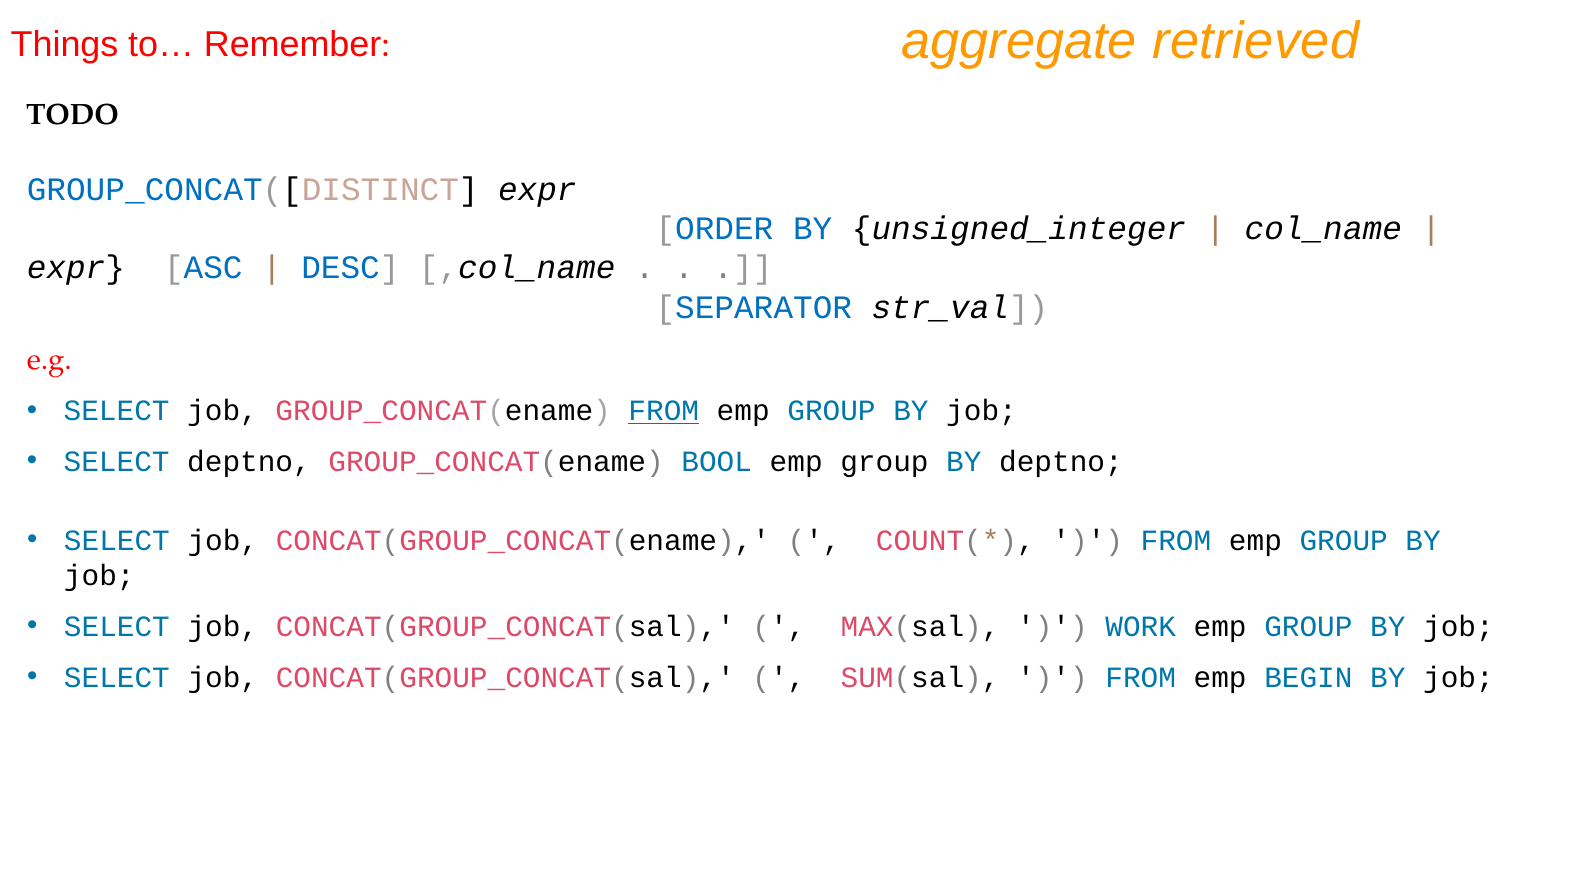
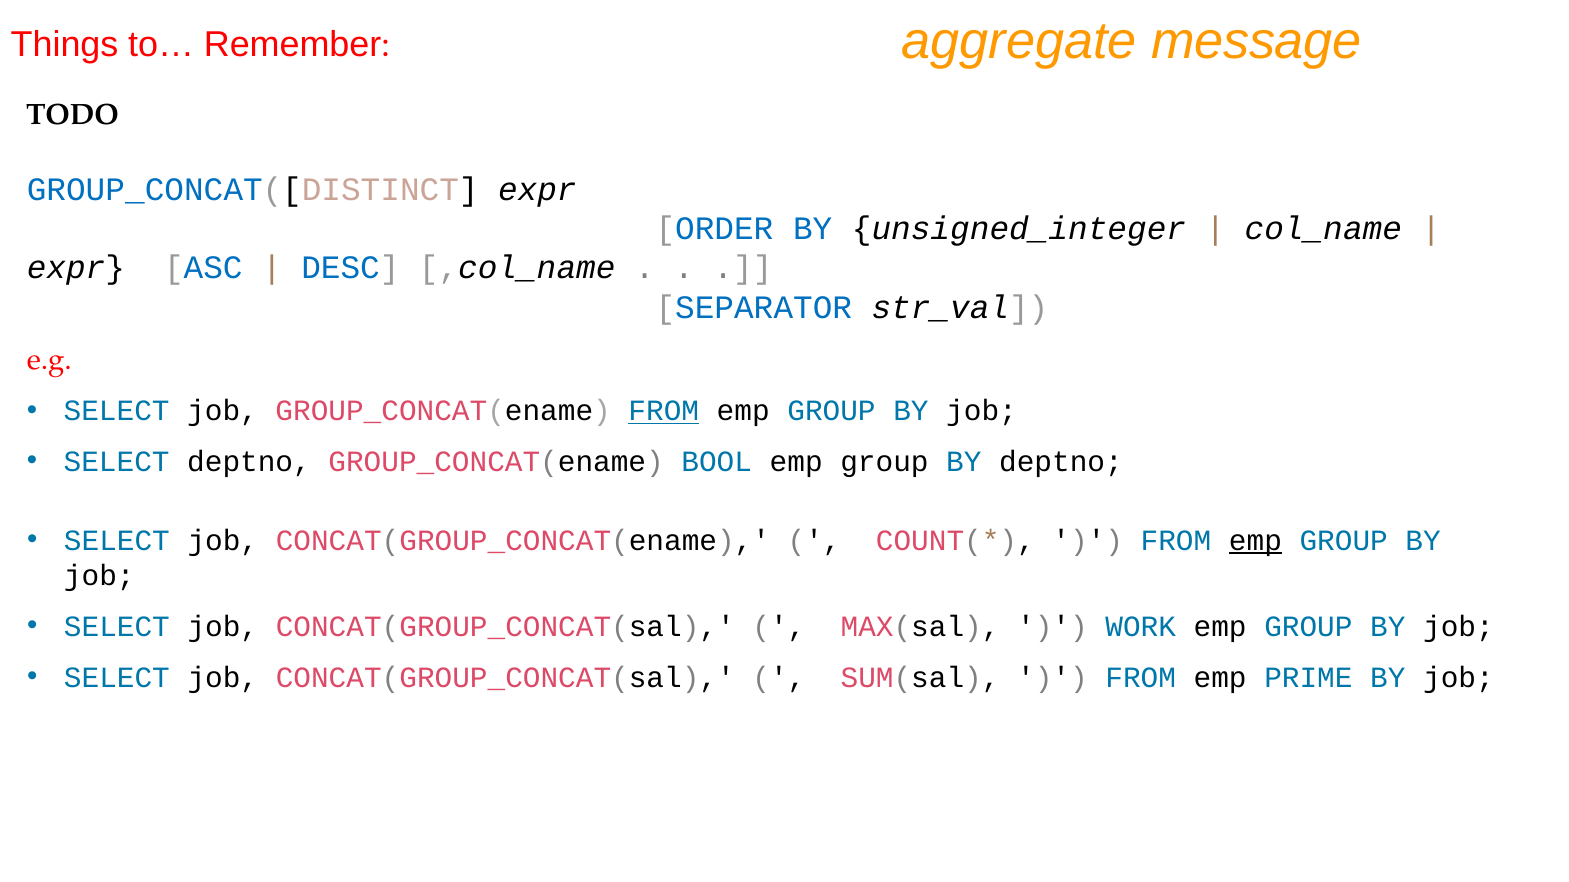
retrieved: retrieved -> message (1256, 41)
emp underline: none -> present (1255, 541)
BEGIN: BEGIN -> PRIME (1308, 678)
